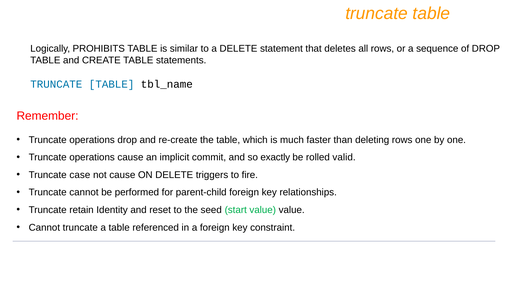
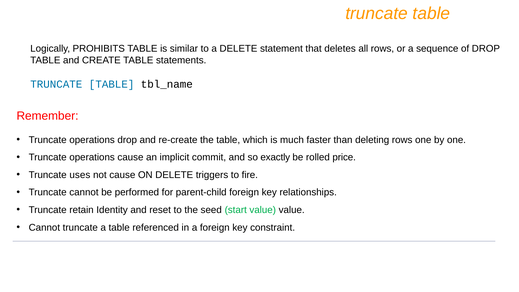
valid: valid -> price (344, 157)
case: case -> uses (80, 175)
